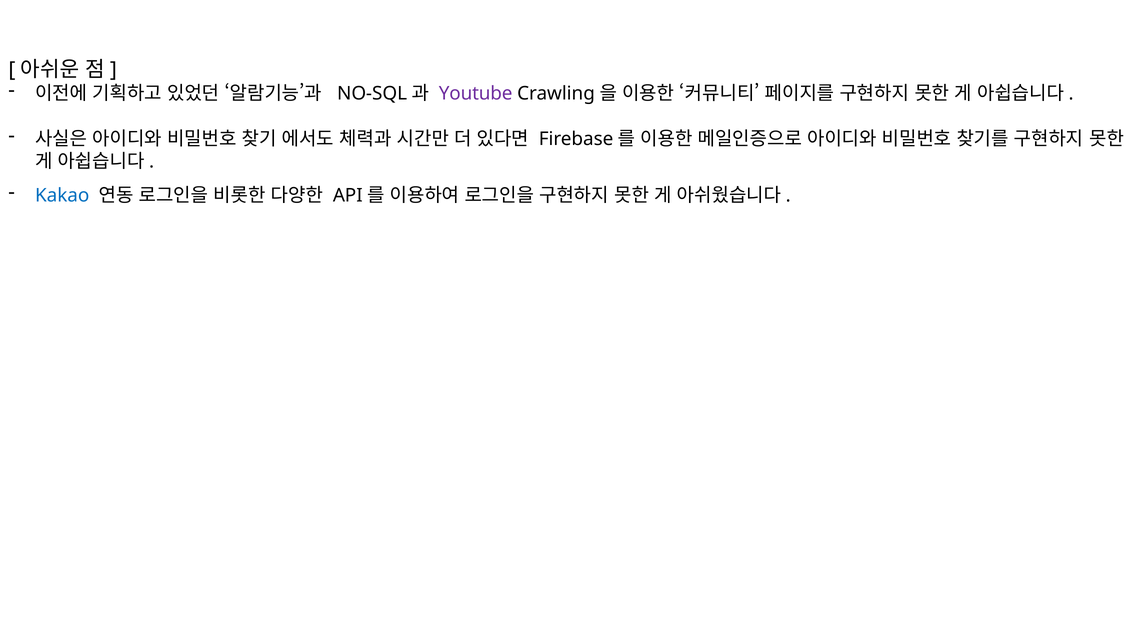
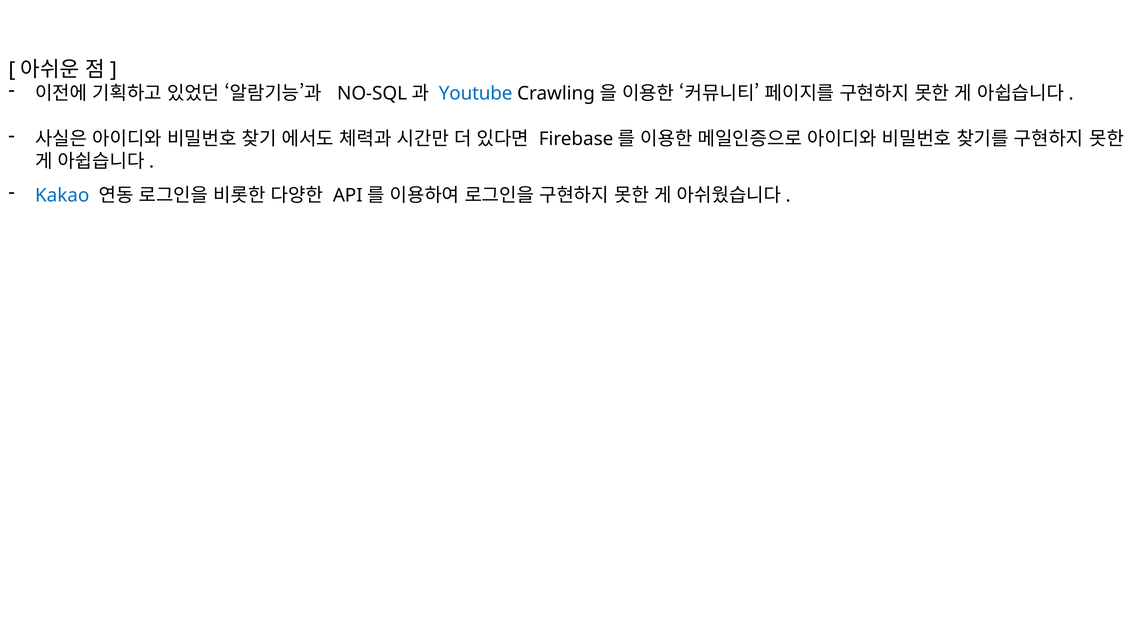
Youtube colour: purple -> blue (476, 94)
